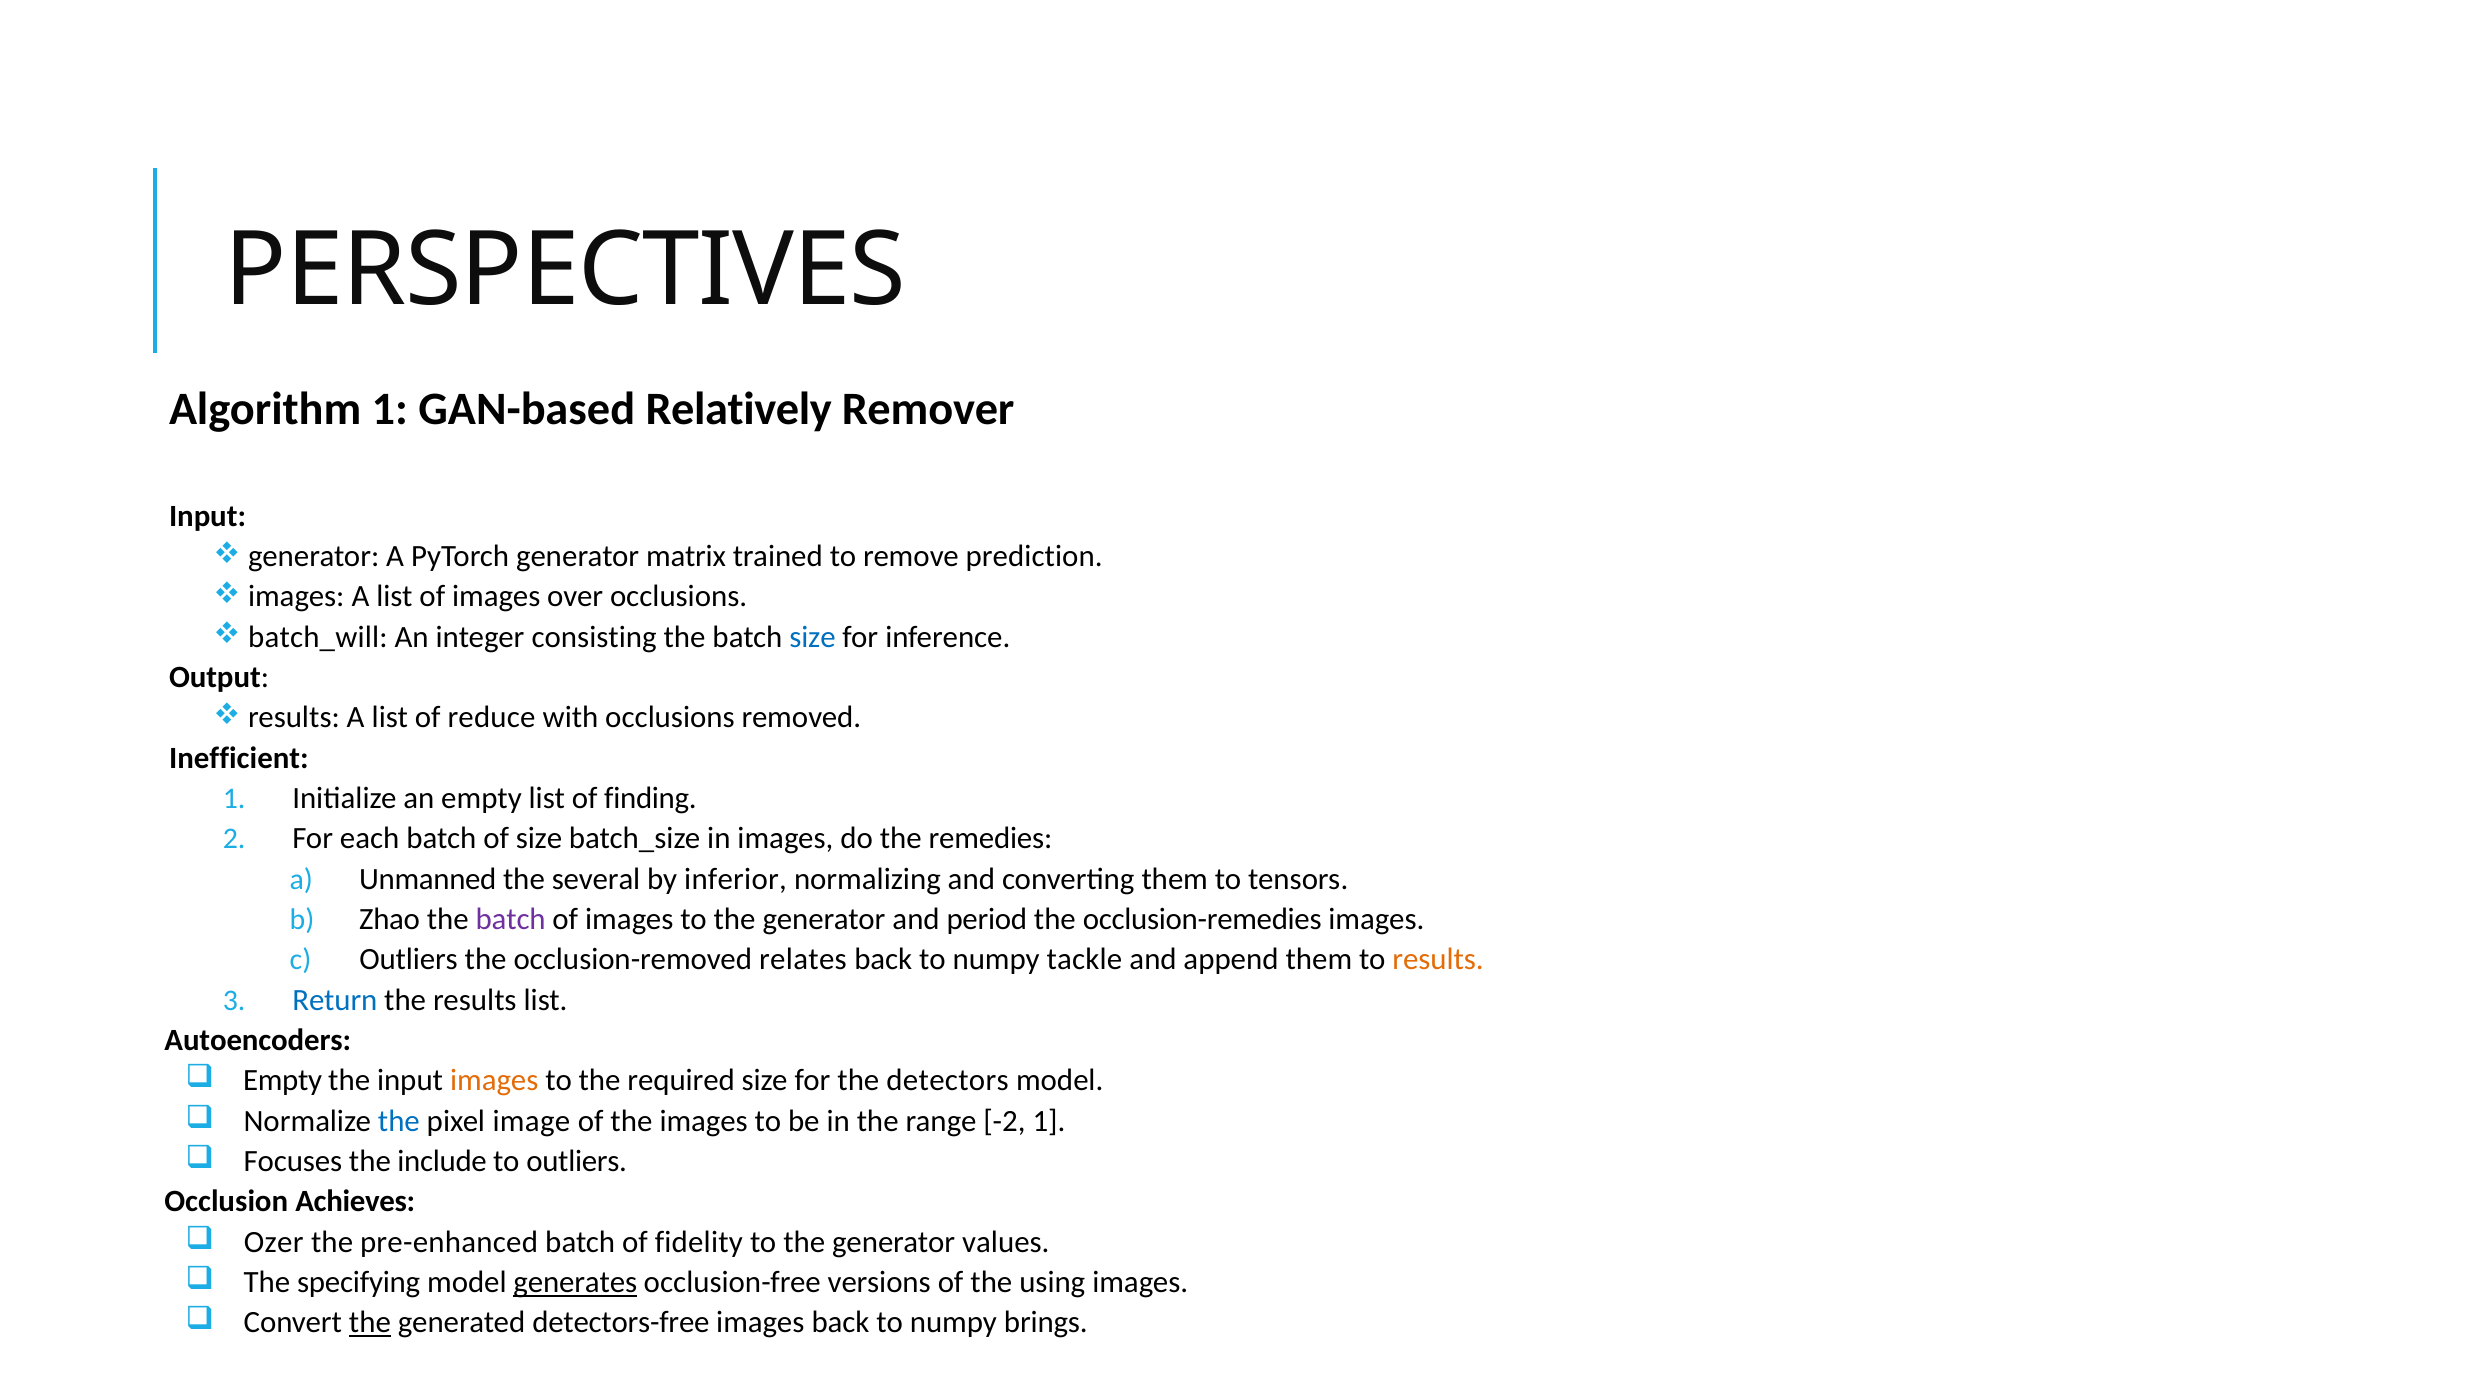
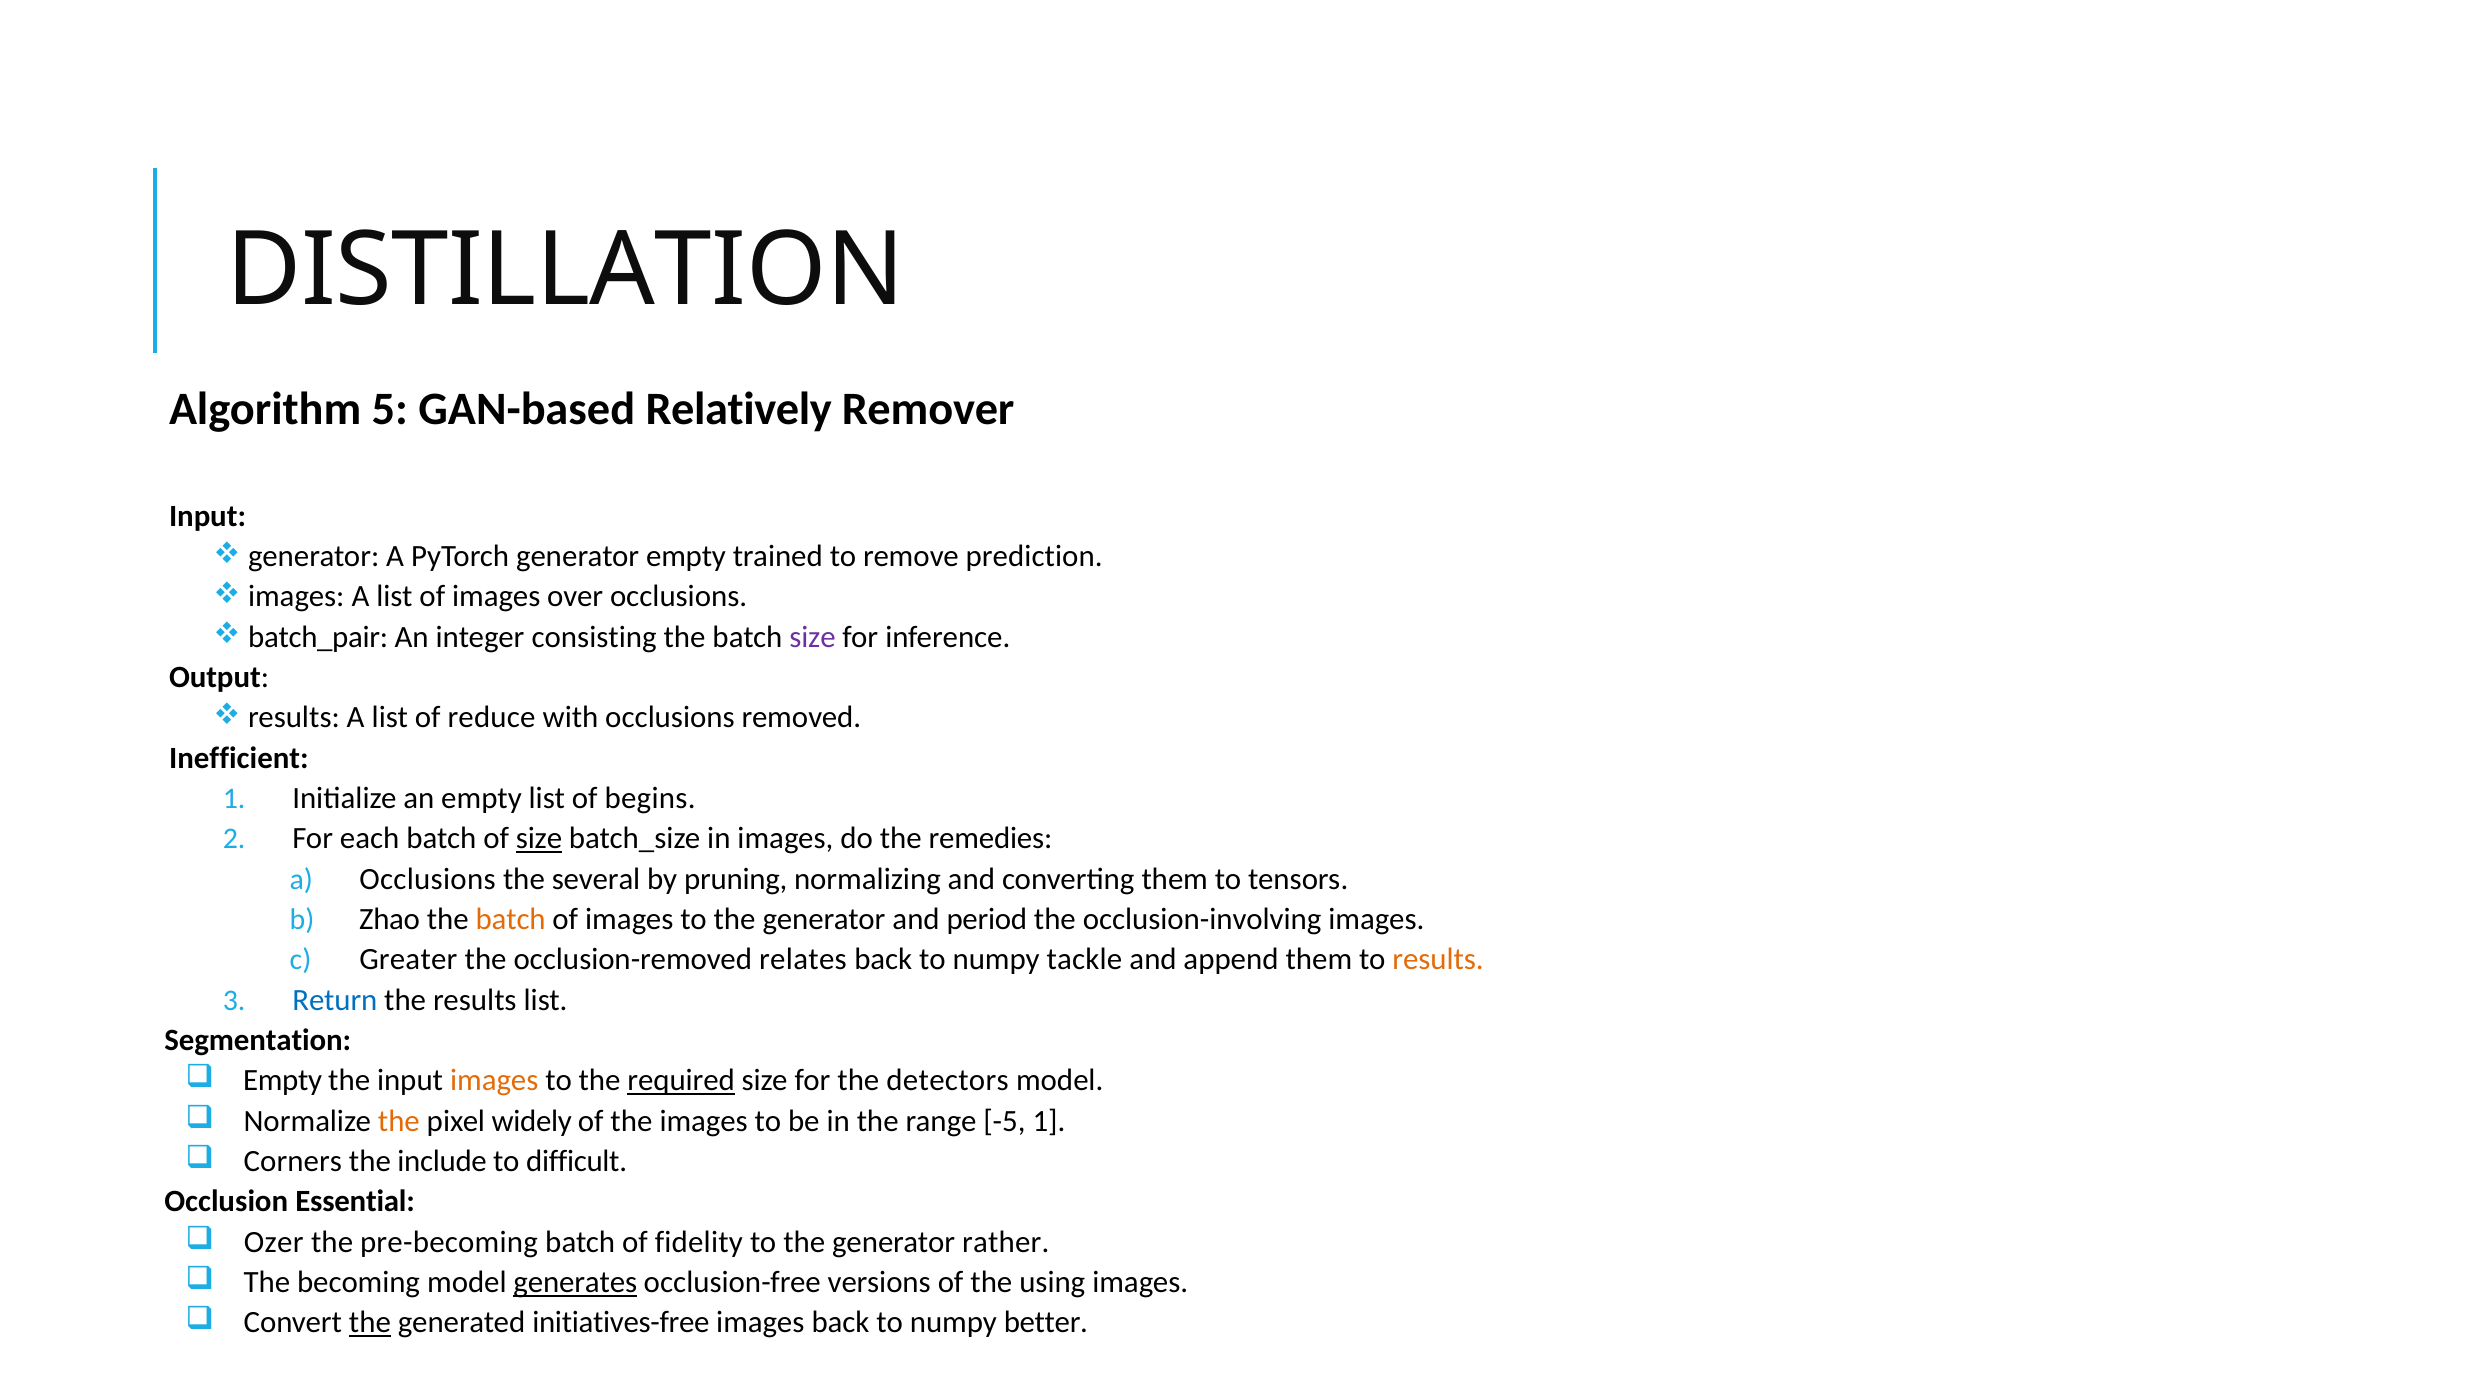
PERSPECTIVES: PERSPECTIVES -> DISTILLATION (565, 271)
Algorithm 1: 1 -> 5 (390, 409)
generator matrix: matrix -> empty (686, 556)
batch_will: batch_will -> batch_pair (318, 637)
size colour: blue -> purple (812, 637)
finding: finding -> begins (650, 798)
size underline: none -> present (539, 839)
a Unmanned: Unmanned -> Occlusions (427, 879)
inferior: inferior -> pruning (736, 879)
batch colour: purple -> orange (511, 919)
occlusion-remedies: occlusion-remedies -> occlusion-involving (1202, 919)
Outliers: Outliers -> Greater (408, 959)
Autoencoders: Autoencoders -> Segmentation (258, 1040)
required underline: none -> present (681, 1080)
the colour: blue -> orange (399, 1121)
image: image -> widely (532, 1121)
-2: -2 -> -5 (1004, 1121)
Focuses: Focuses -> Corners (293, 1161)
to outliers: outliers -> difficult (577, 1161)
Achieves: Achieves -> Essential (355, 1201)
pre-enhanced: pre-enhanced -> pre-becoming (449, 1242)
values: values -> rather (1006, 1242)
specifying: specifying -> becoming (359, 1282)
detectors-free: detectors-free -> initiatives-free (621, 1322)
brings: brings -> better (1046, 1322)
